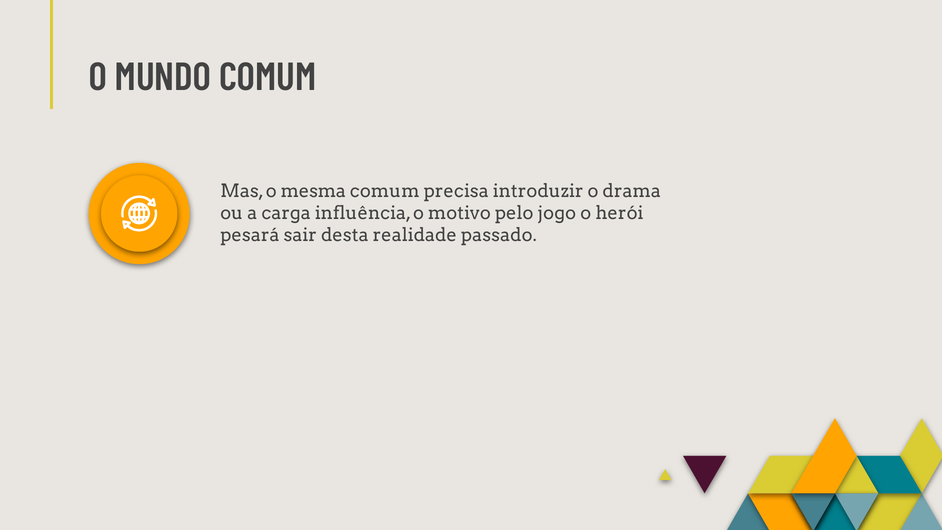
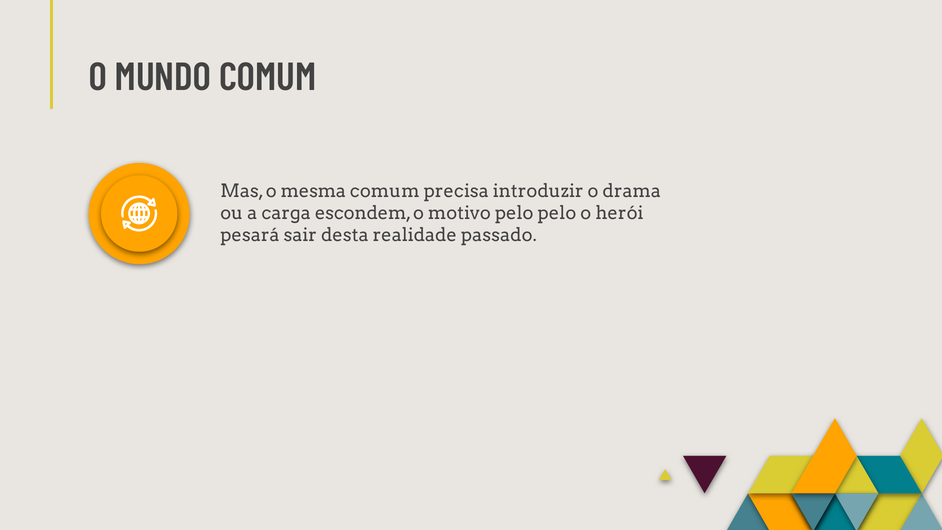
influência: influência -> escondem (363, 213)
pelo jogo: jogo -> pelo (557, 213)
